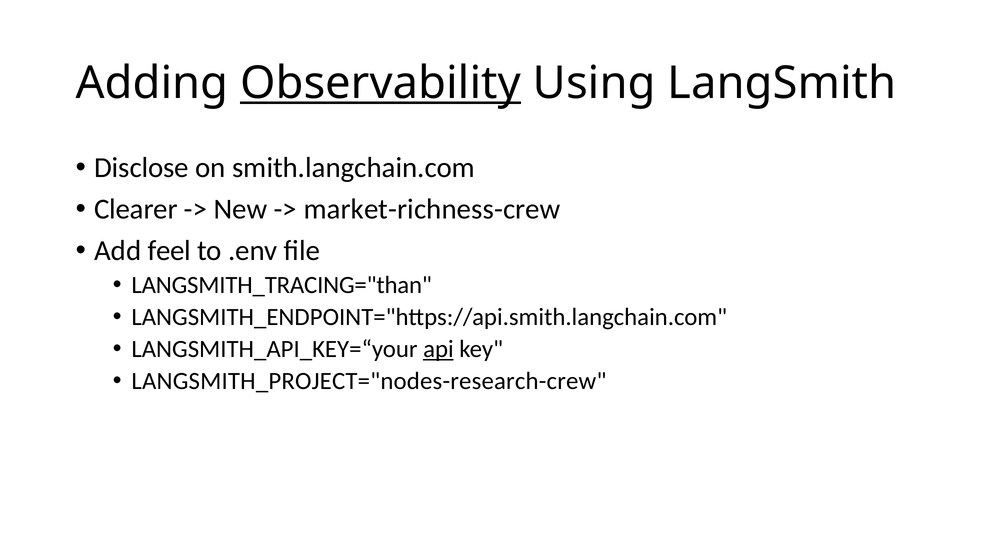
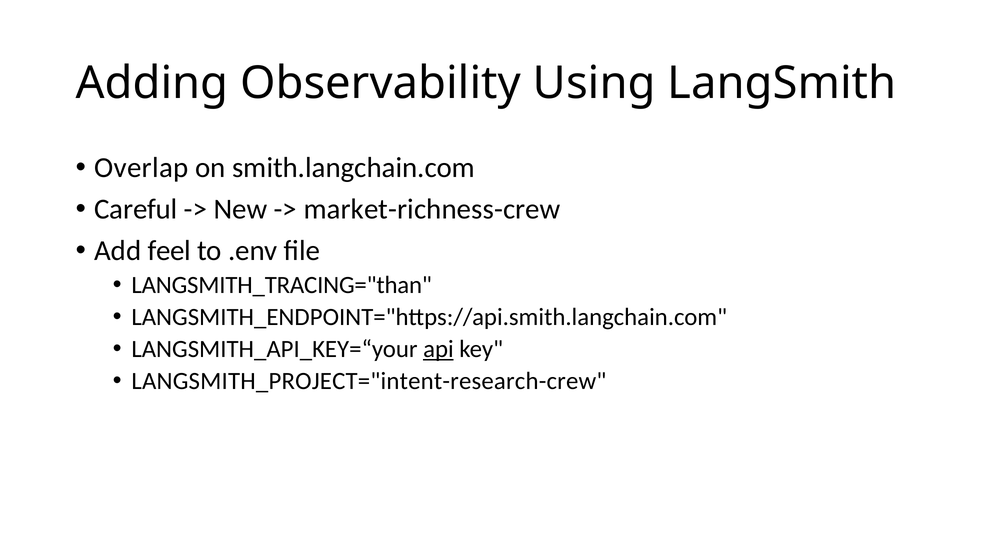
Observability underline: present -> none (381, 83)
Disclose: Disclose -> Overlap (141, 168)
Clearer: Clearer -> Careful (136, 209)
LANGSMITH_PROJECT="nodes-research-crew: LANGSMITH_PROJECT="nodes-research-crew -> LANGSMITH_PROJECT="intent-research-crew (369, 381)
